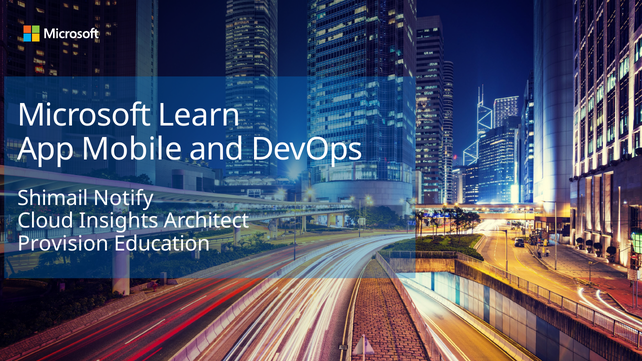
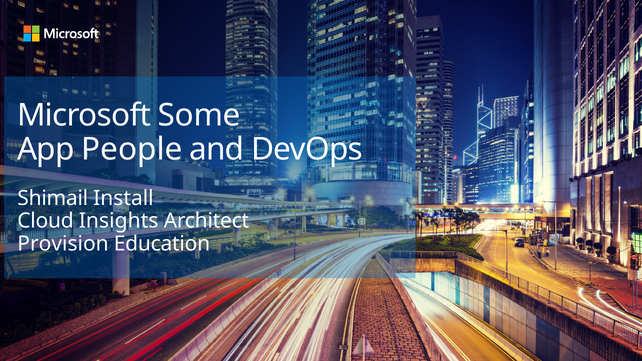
Learn: Learn -> Some (199, 115)
Mobile: Mobile -> People (132, 149)
Notify: Notify -> Install (123, 198)
